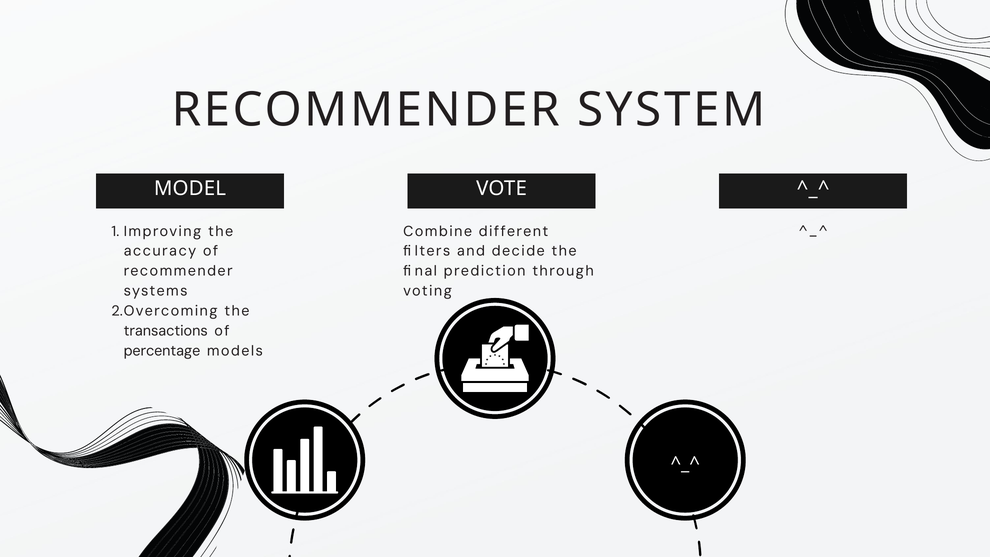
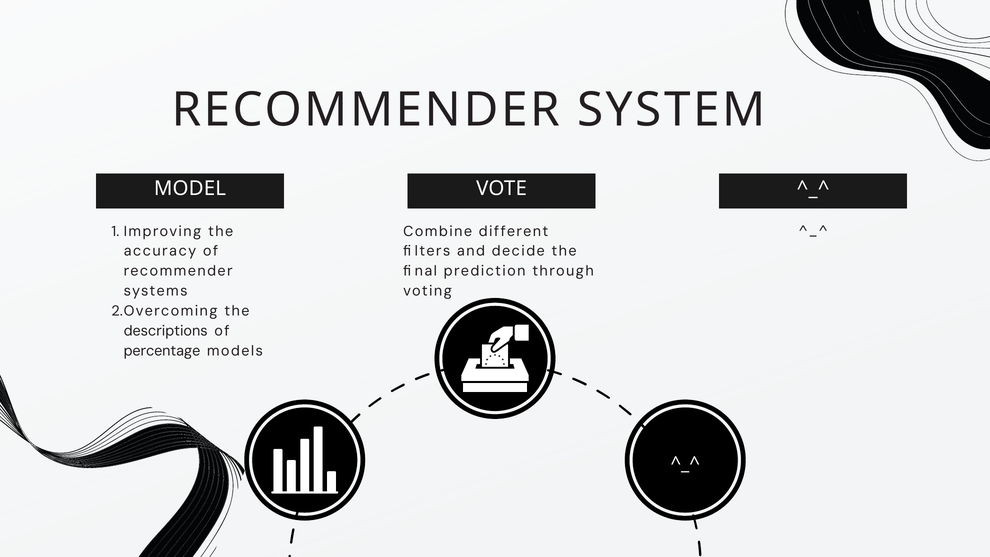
transactions: transactions -> descriptions (166, 331)
